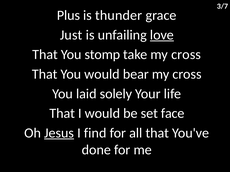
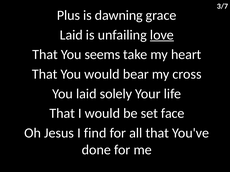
thunder: thunder -> dawning (119, 15)
Just: Just -> Laid (71, 35)
stomp: stomp -> seems (102, 55)
take my cross: cross -> heart (186, 55)
Jesus underline: present -> none (59, 133)
